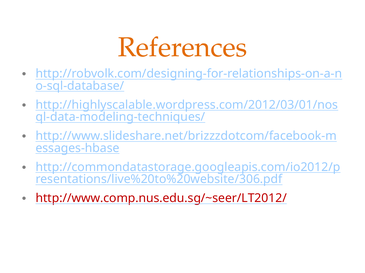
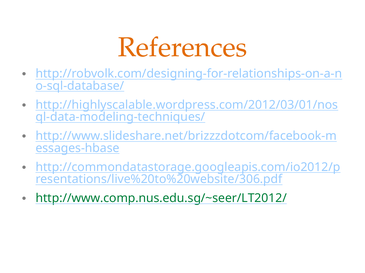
http://www.comp.nus.edu.sg/~seer/LT2012/ colour: red -> green (161, 199)
